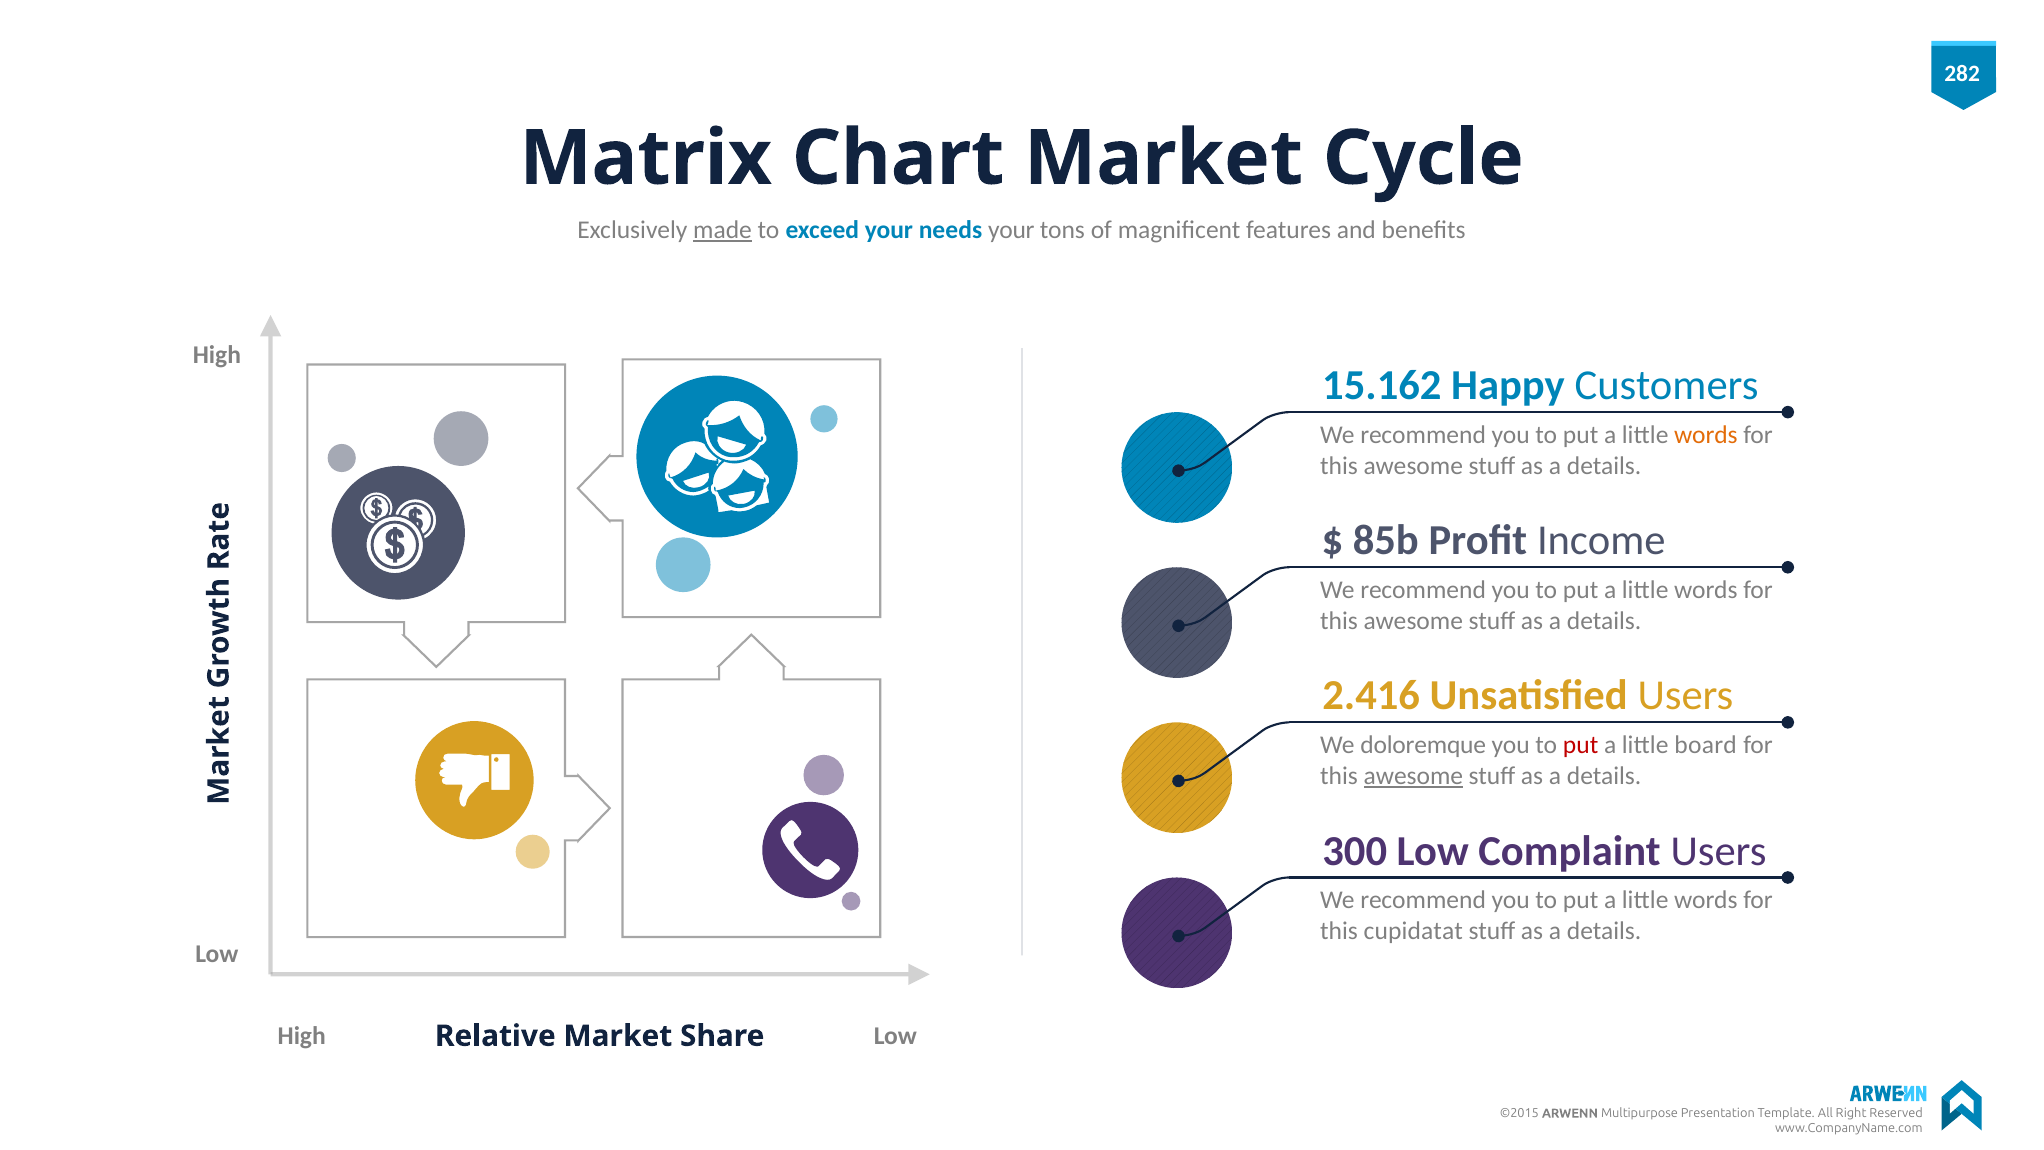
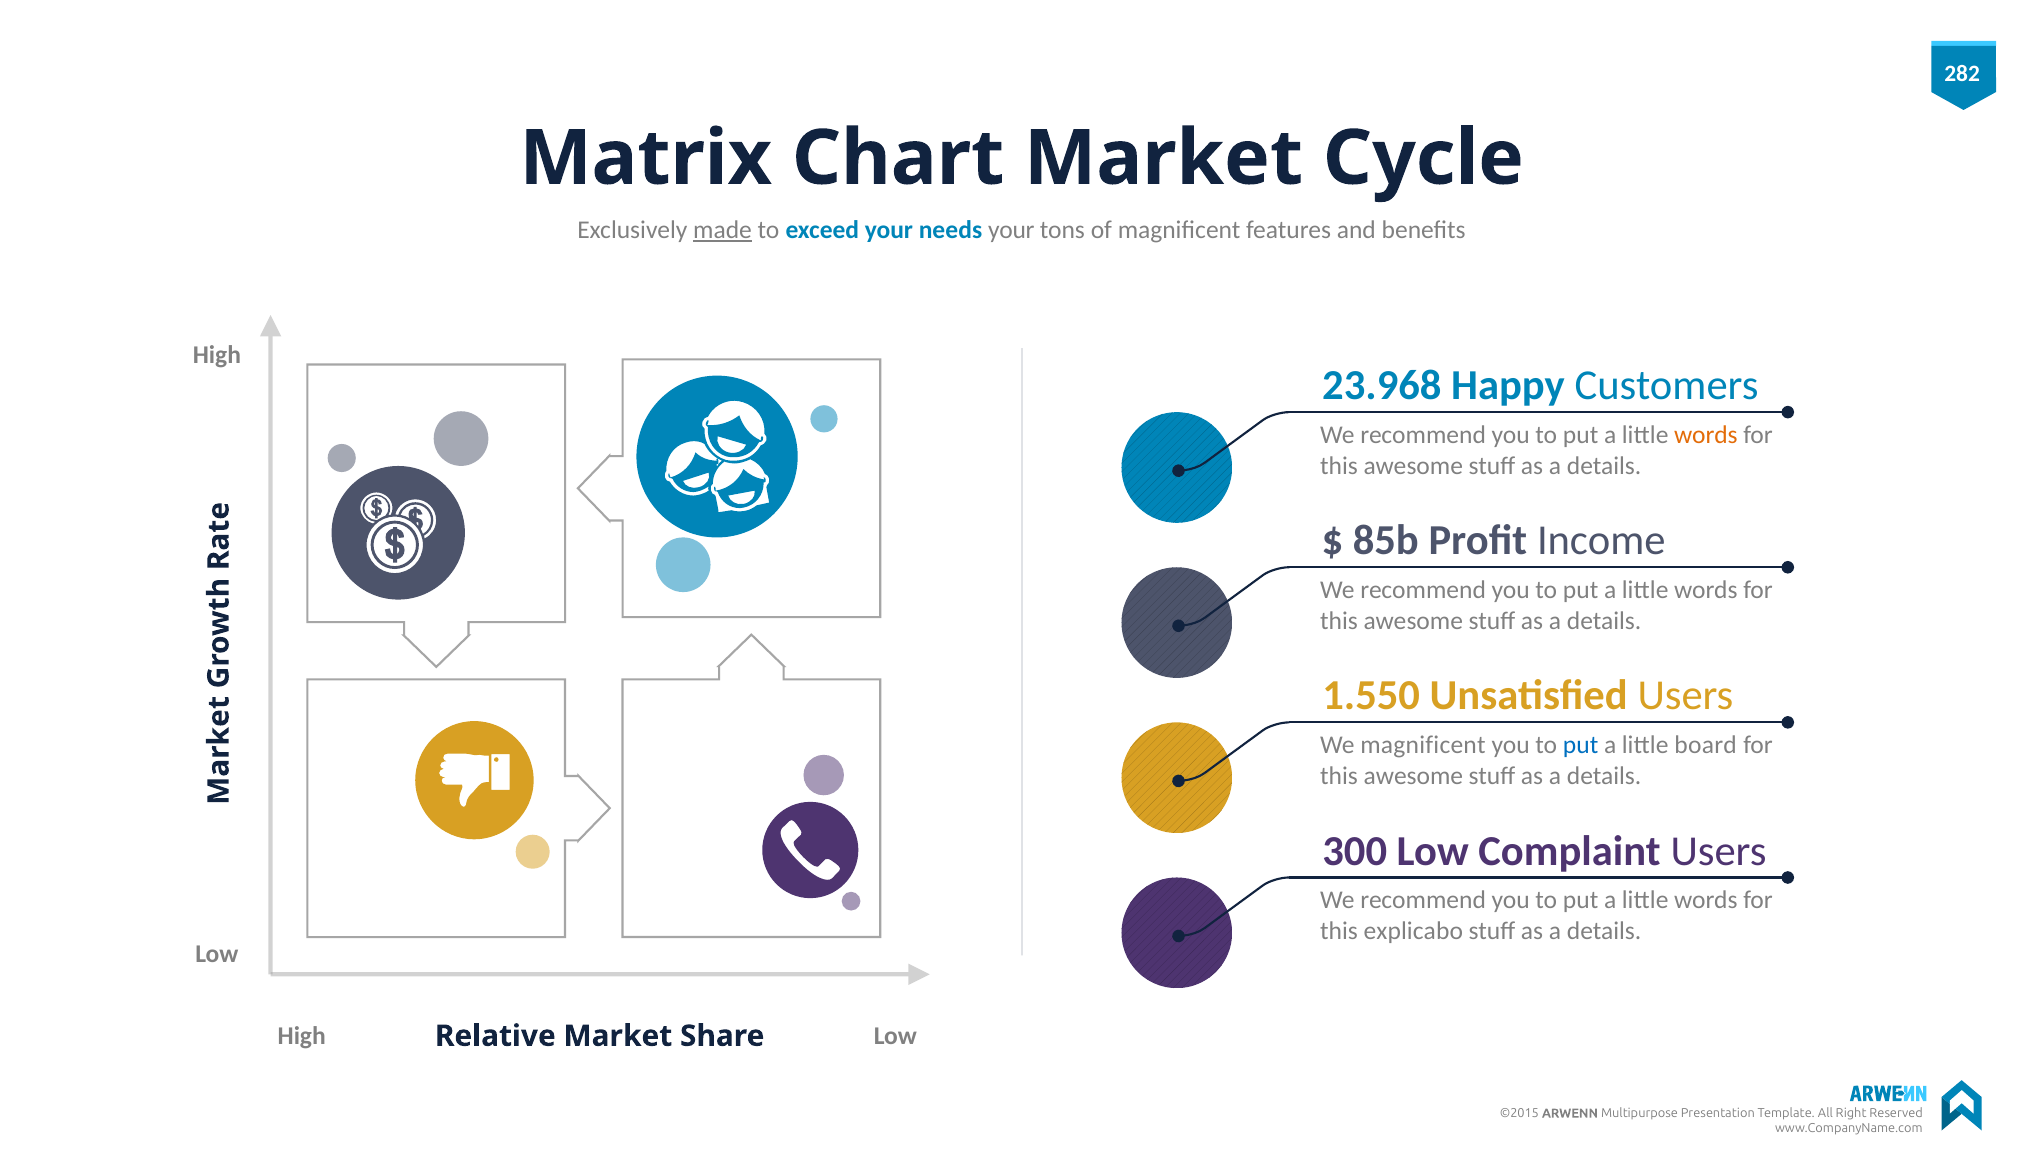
15.162: 15.162 -> 23.968 (1382, 386)
2.416: 2.416 -> 1.550 (1371, 696)
We doloremque: doloremque -> magnificent (1423, 745)
put colour: red -> blue (1581, 745)
awesome underline: present -> none (1413, 776)
cupidatat: cupidatat -> explicabo (1413, 931)
